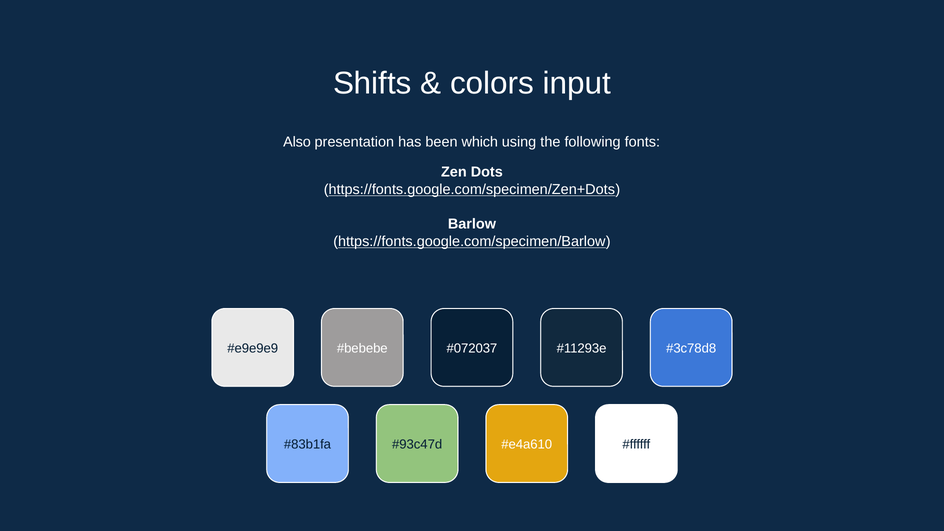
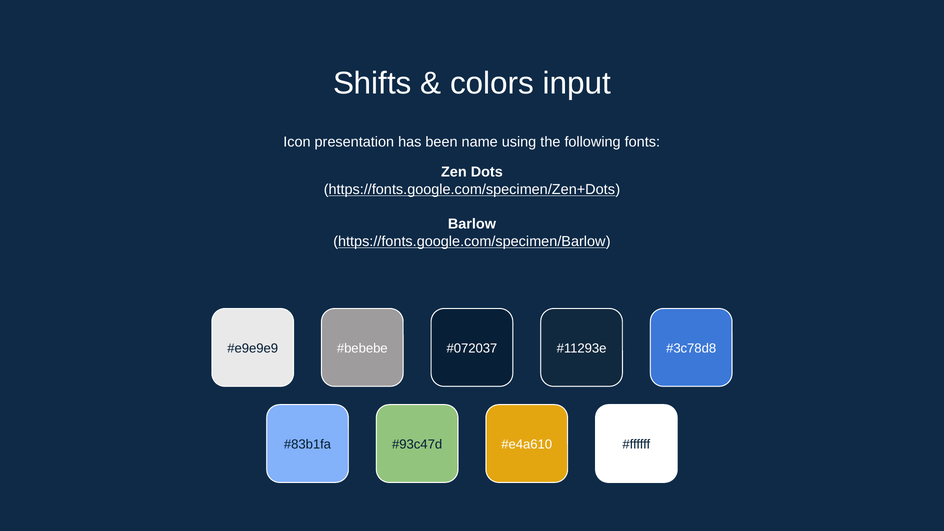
Also: Also -> Icon (297, 142)
which: which -> name (480, 142)
